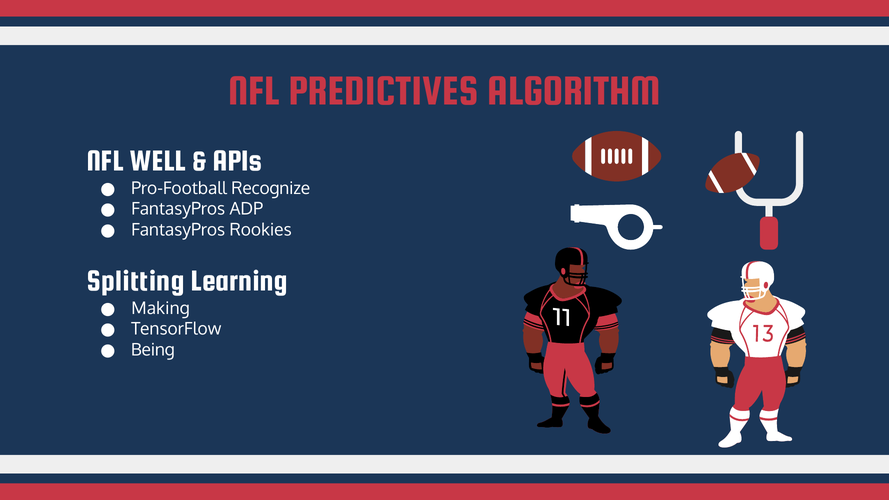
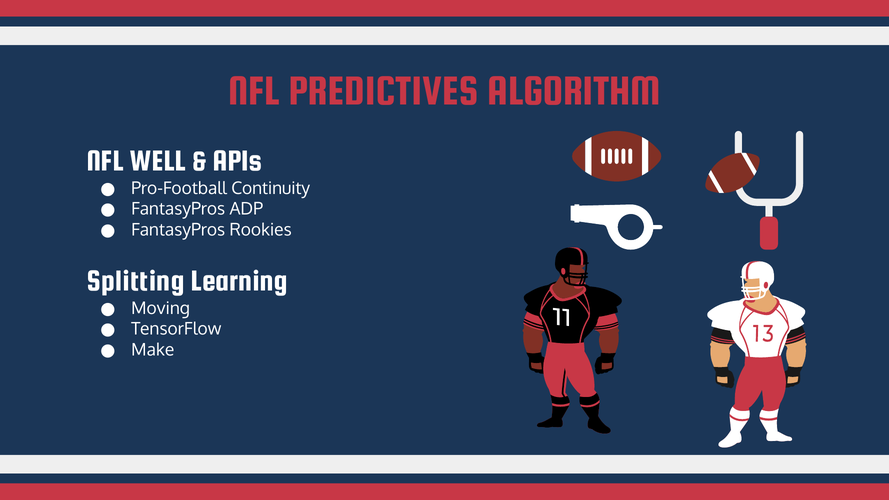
Recognize: Recognize -> Continuity (271, 188)
Making: Making -> Moving (161, 308)
Being: Being -> Make (153, 350)
